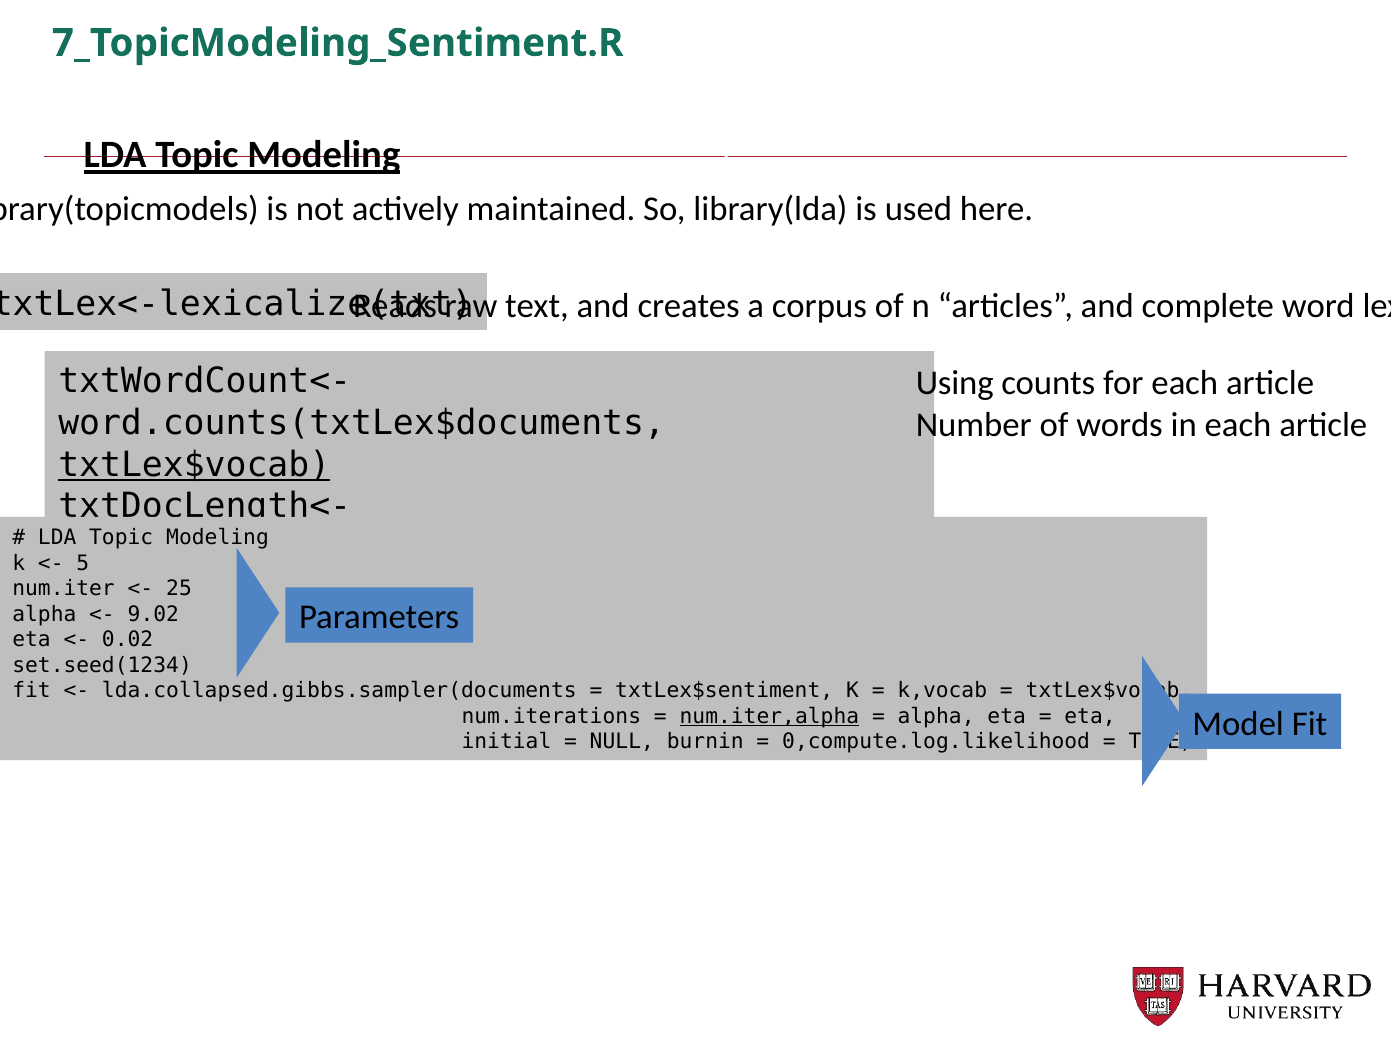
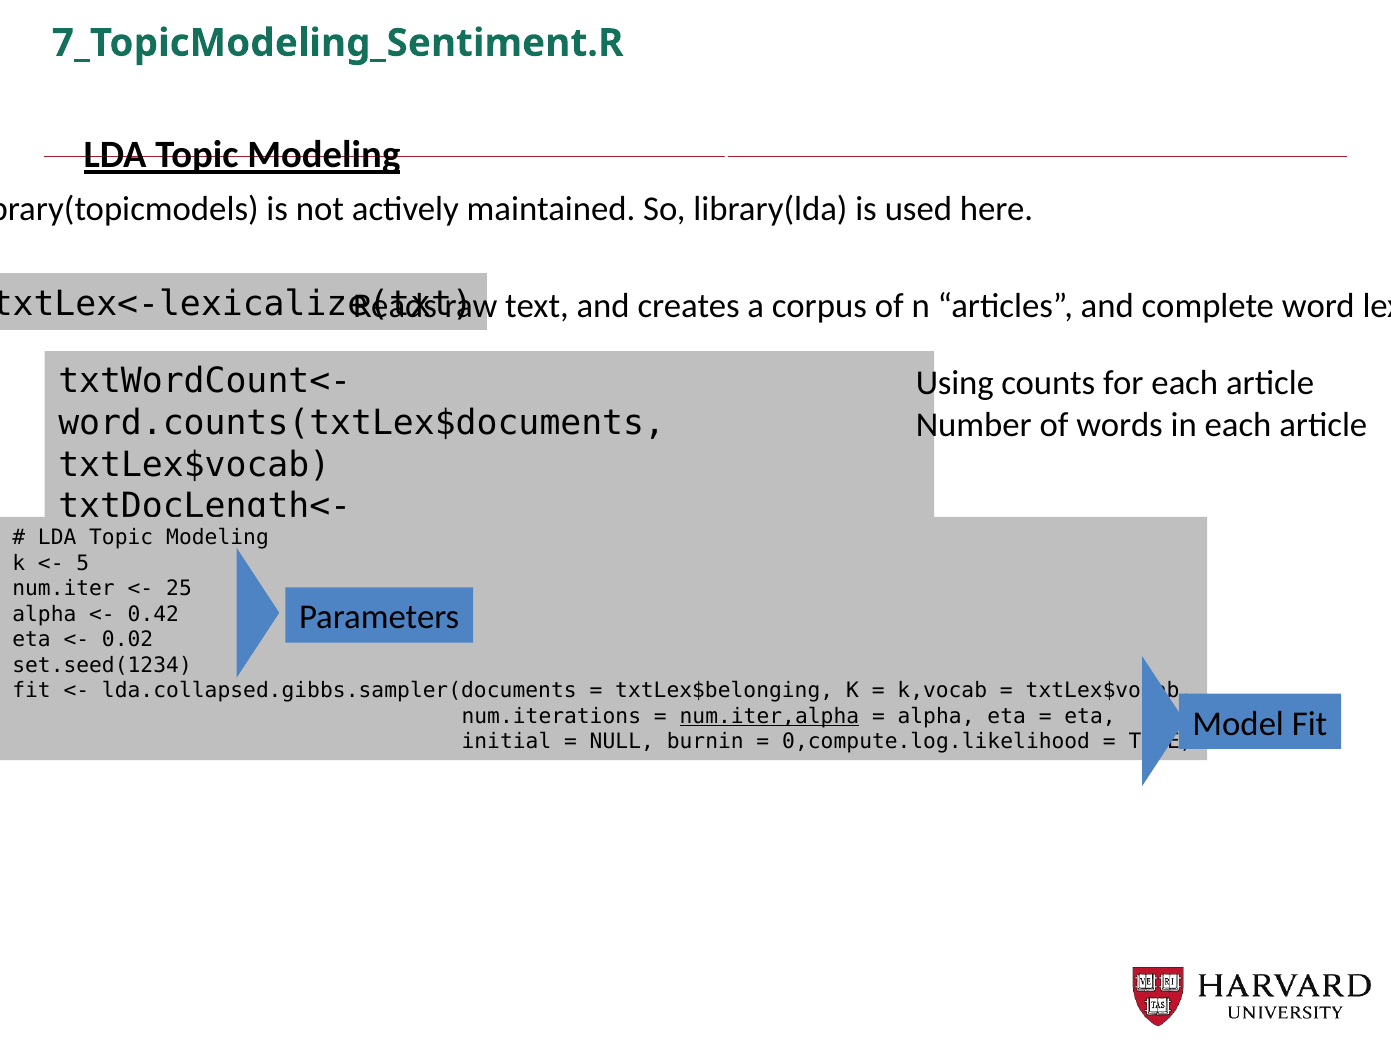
txtLex$vocab underline: present -> none (194, 465)
9.02: 9.02 -> 0.42 (153, 615)
txtLex$sentiment: txtLex$sentiment -> txtLex$belonging (724, 691)
